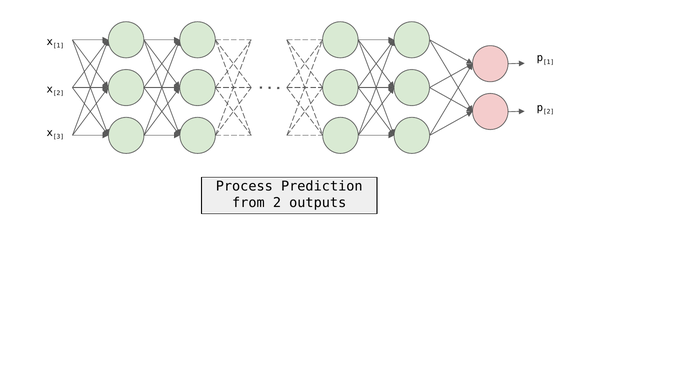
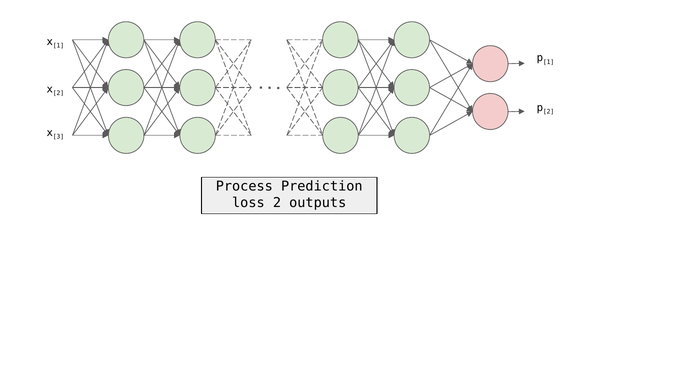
from: from -> loss (248, 203)
